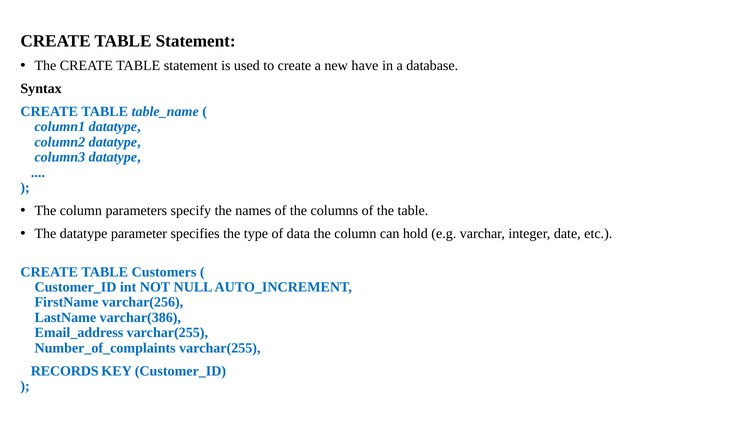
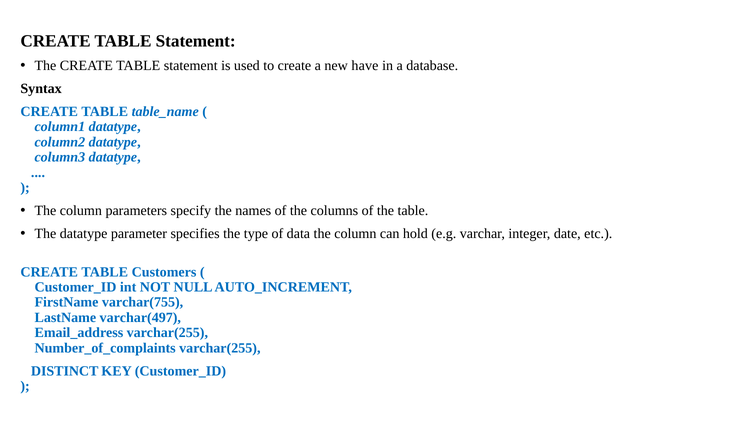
varchar(256: varchar(256 -> varchar(755 (143, 302)
varchar(386: varchar(386 -> varchar(497 (140, 317)
RECORDS: RECORDS -> DISTINCT (65, 371)
